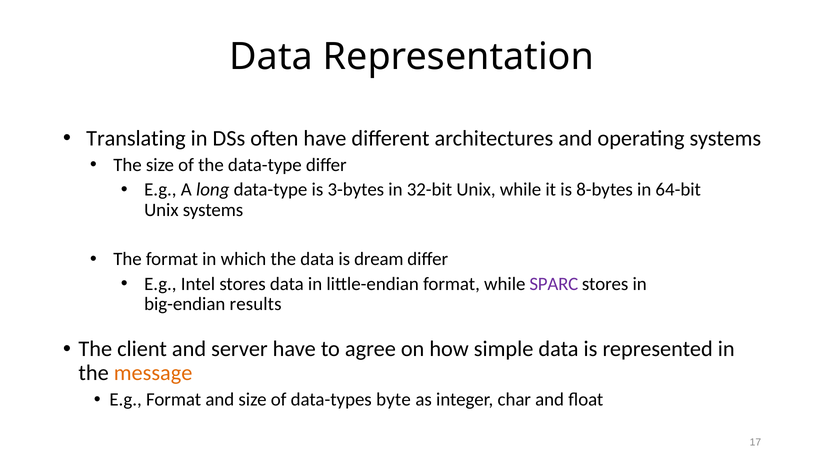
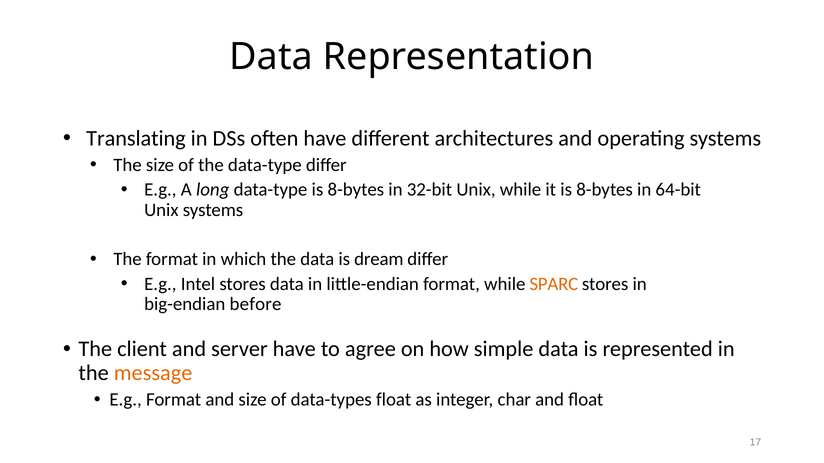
data-type is 3-bytes: 3-bytes -> 8-bytes (356, 190)
SPARC colour: purple -> orange (554, 284)
results: results -> before (256, 305)
data-types byte: byte -> float (394, 400)
